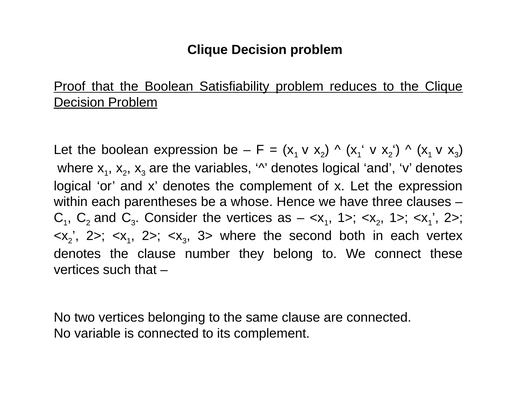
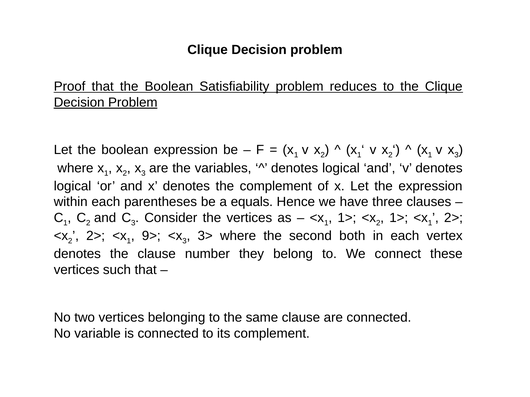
whose: whose -> equals (252, 202)
2>: 2> -> 9> (151, 236)
